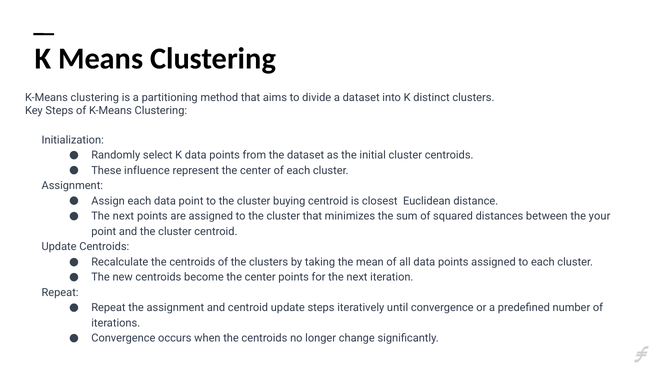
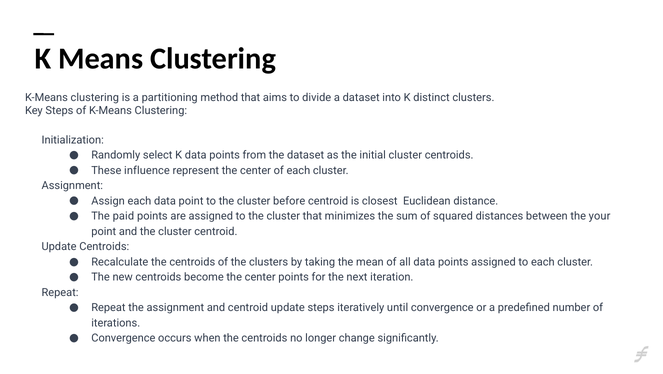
buying: buying -> before (289, 201)
next: next -> paid (123, 216)
